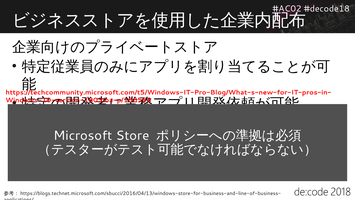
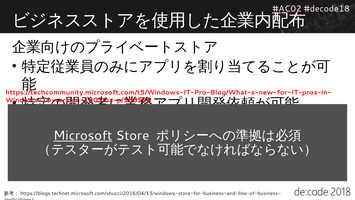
Microsoft underline: none -> present (83, 135)
